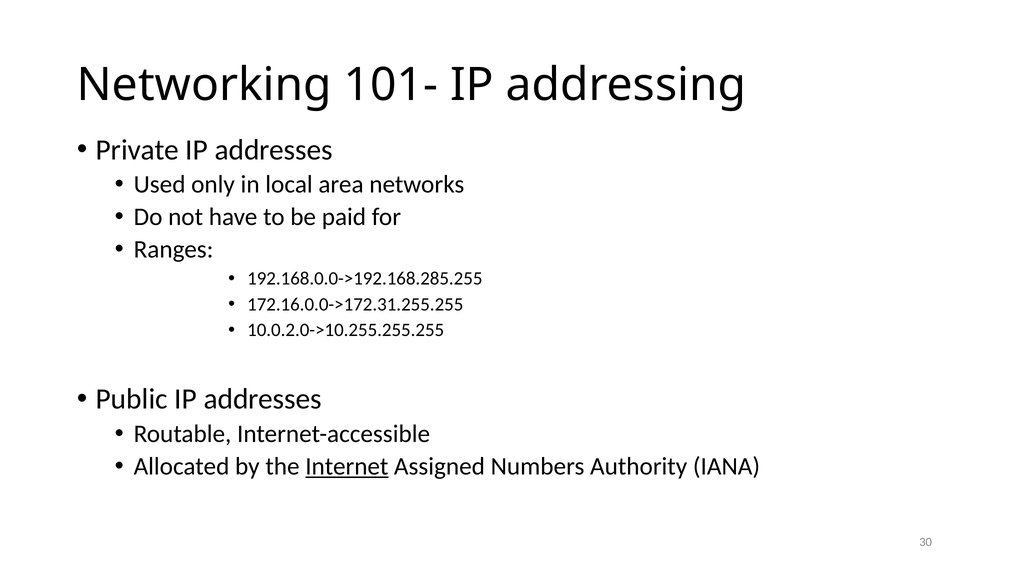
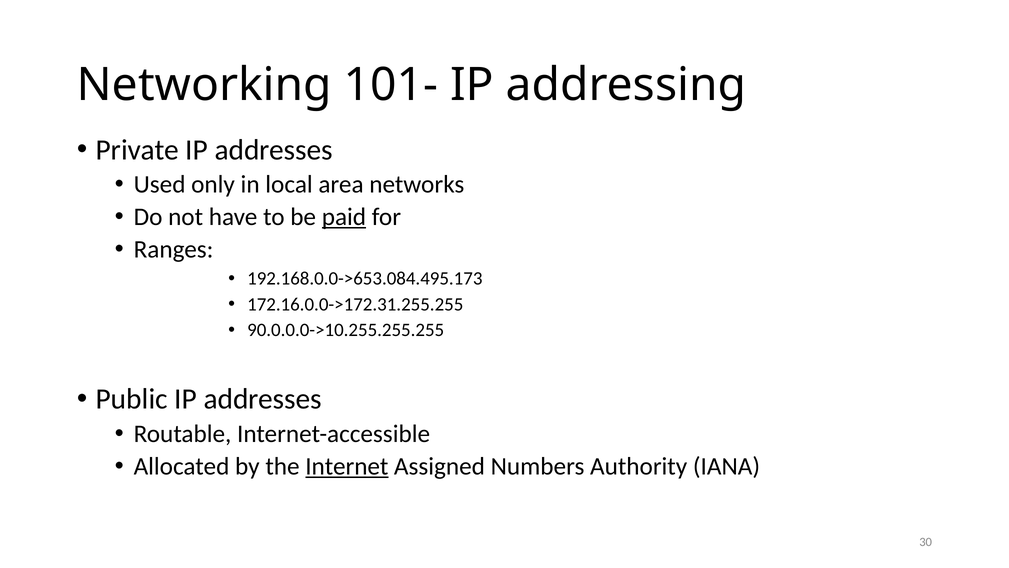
paid underline: none -> present (344, 217)
192.168.0.0->192.168.285.255: 192.168.0.0->192.168.285.255 -> 192.168.0.0->653.084.495.173 (365, 279)
10.0.2.0->10.255.255.255: 10.0.2.0->10.255.255.255 -> 90.0.0.0->10.255.255.255 (346, 330)
